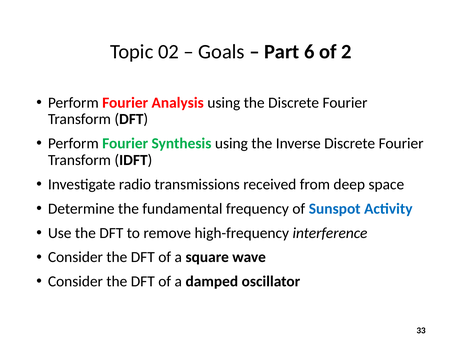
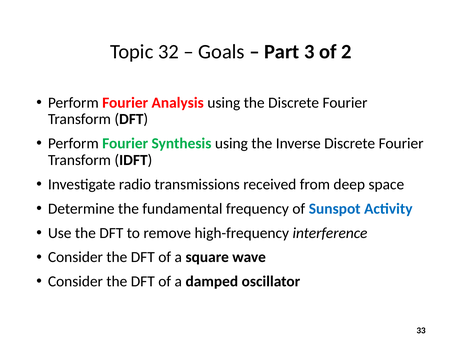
02: 02 -> 32 (168, 52)
6: 6 -> 3 (309, 52)
